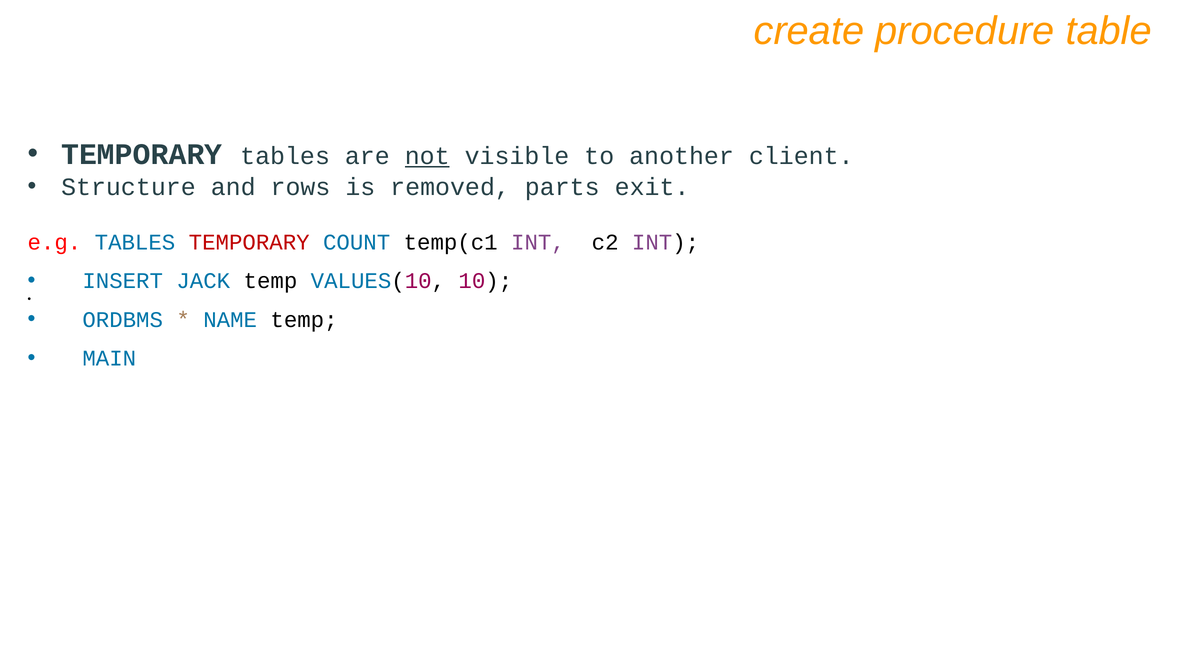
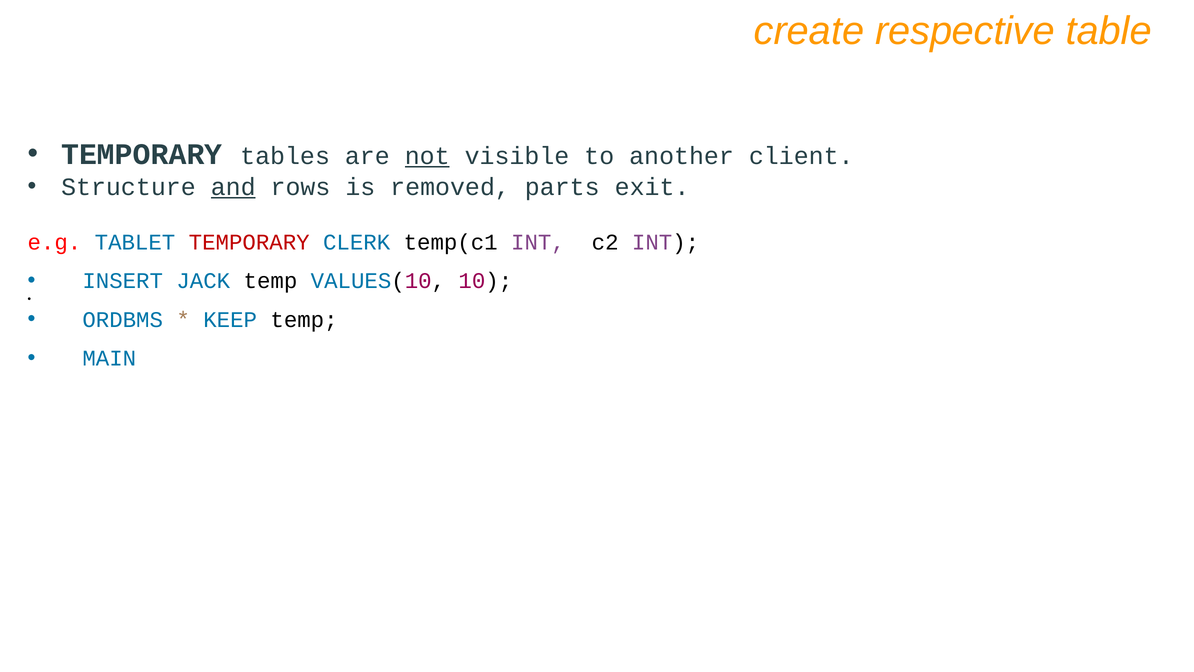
procedure: procedure -> respective (965, 31)
and underline: none -> present (233, 187)
e.g TABLES: TABLES -> TABLET (135, 242)
COUNT: COUNT -> CLERK (357, 242)
NAME: NAME -> KEEP (230, 320)
